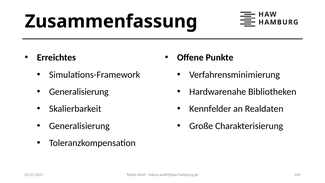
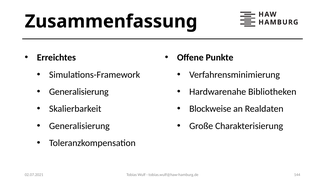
Kennfelder: Kennfelder -> Blockweise (210, 109)
